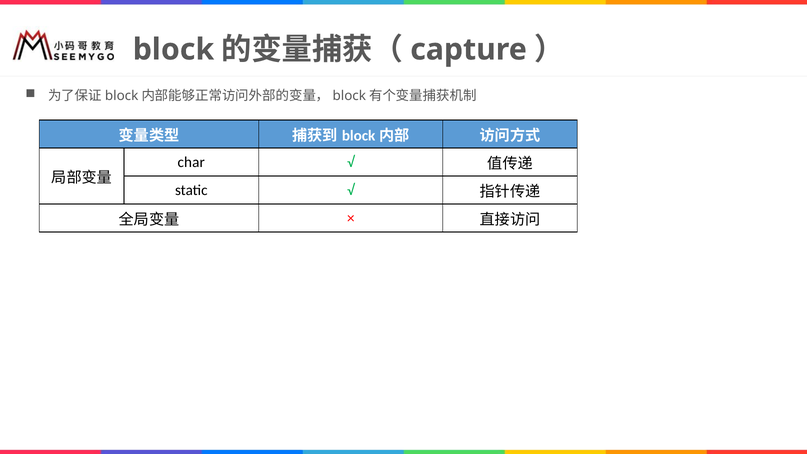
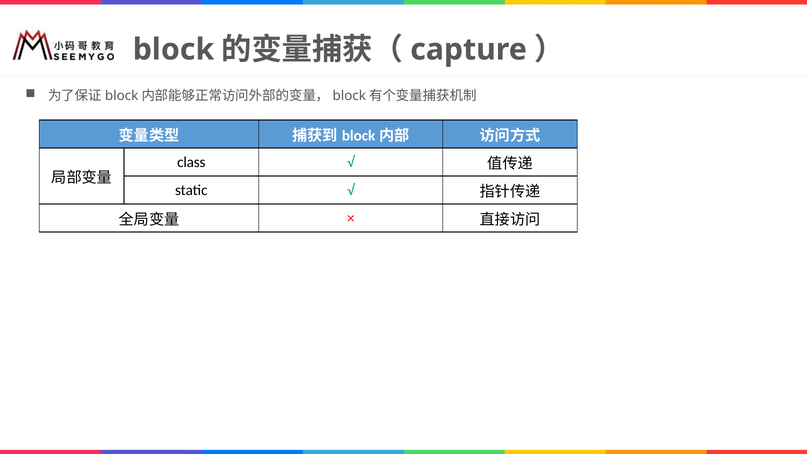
char: char -> class (191, 162)
